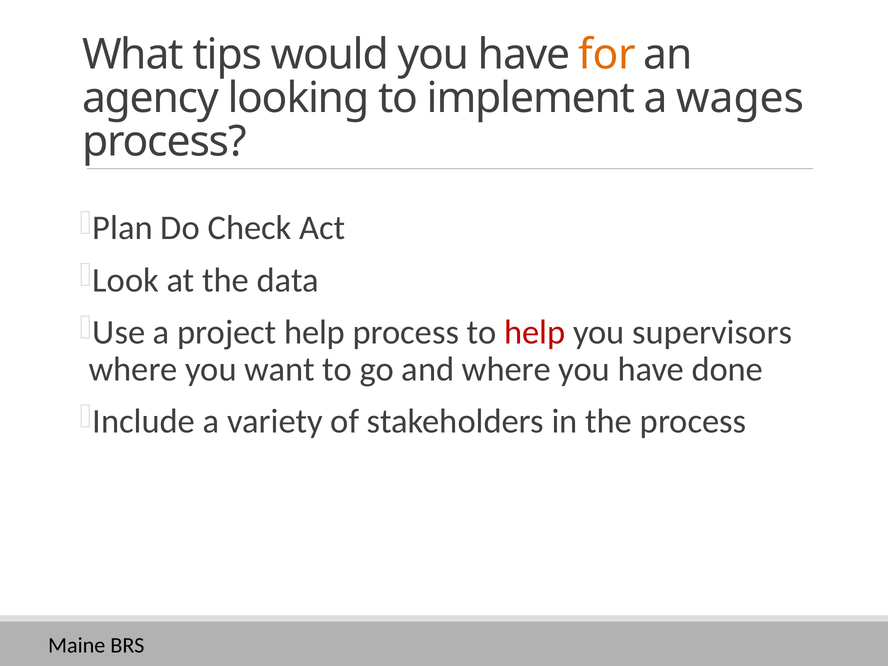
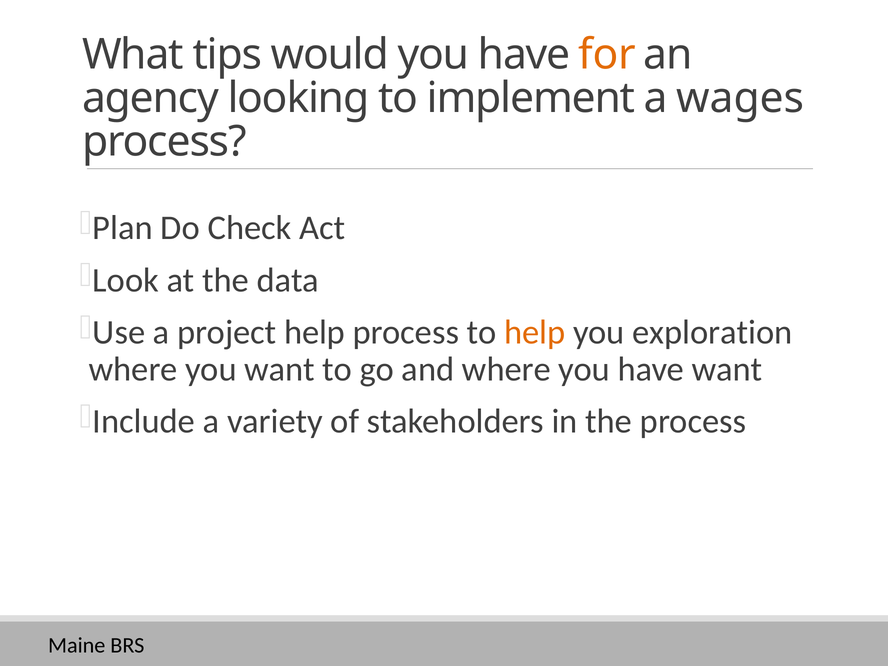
help colour: red -> orange (535, 332)
supervisors: supervisors -> exploration (712, 332)
have done: done -> want (727, 369)
